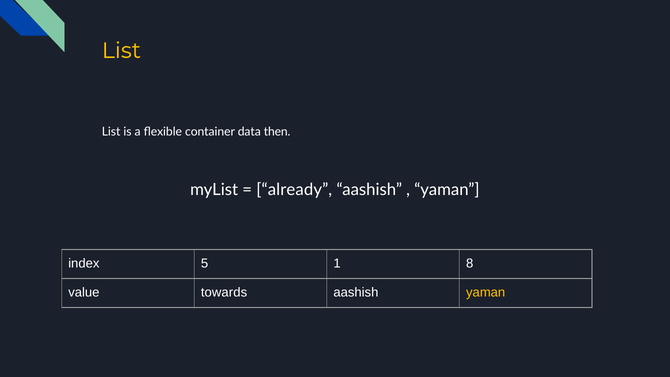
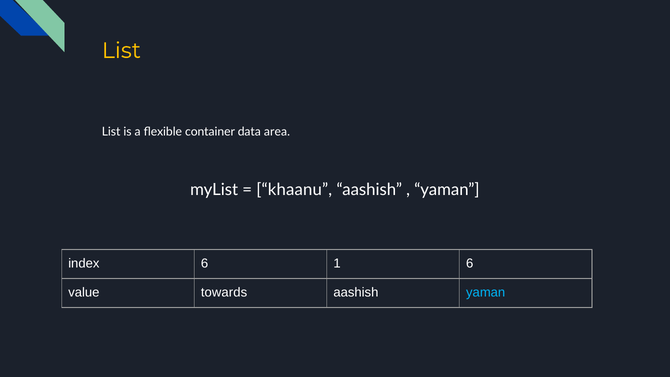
then: then -> area (277, 132)
already: already -> khaanu (294, 189)
index 5: 5 -> 6 (205, 264)
1 8: 8 -> 6 (470, 264)
yaman colour: yellow -> light blue (486, 293)
